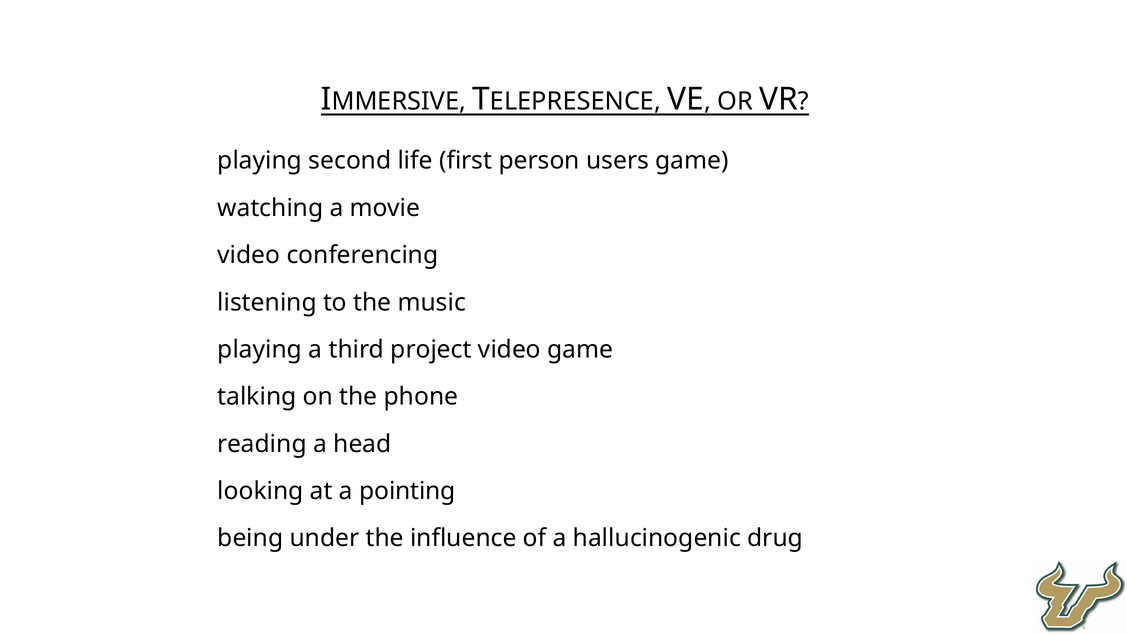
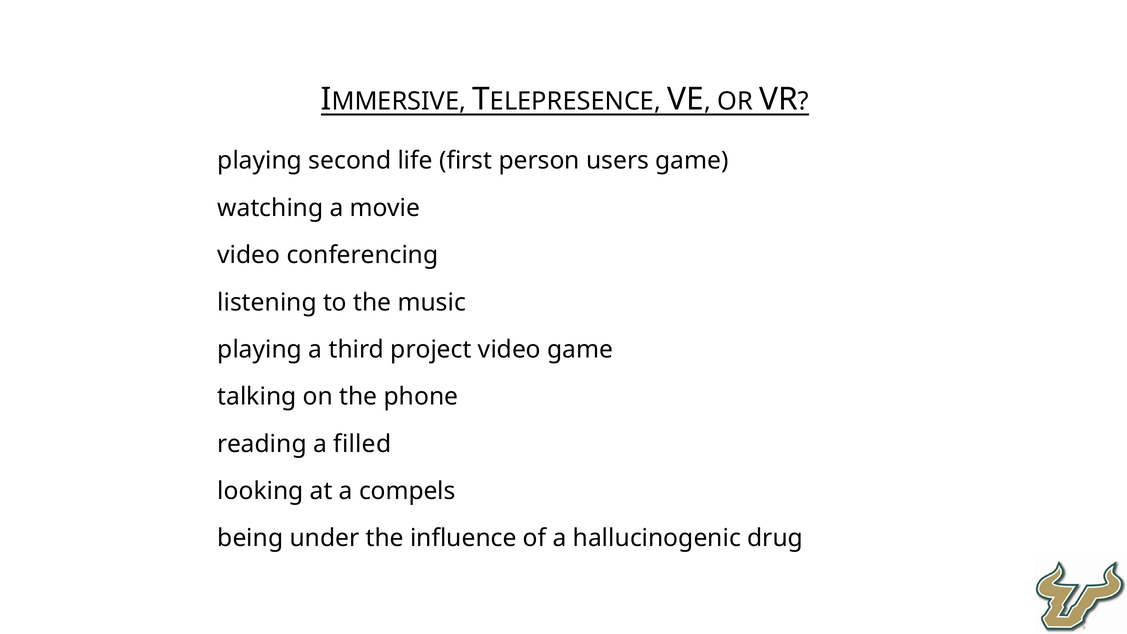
head: head -> filled (362, 444)
pointing: pointing -> compels (407, 491)
